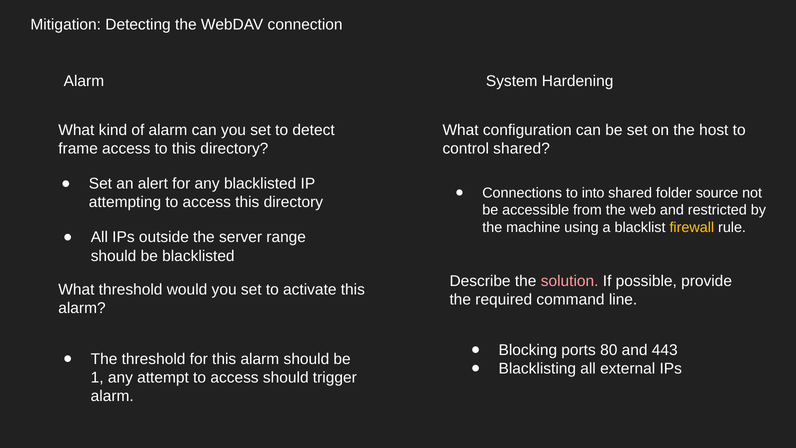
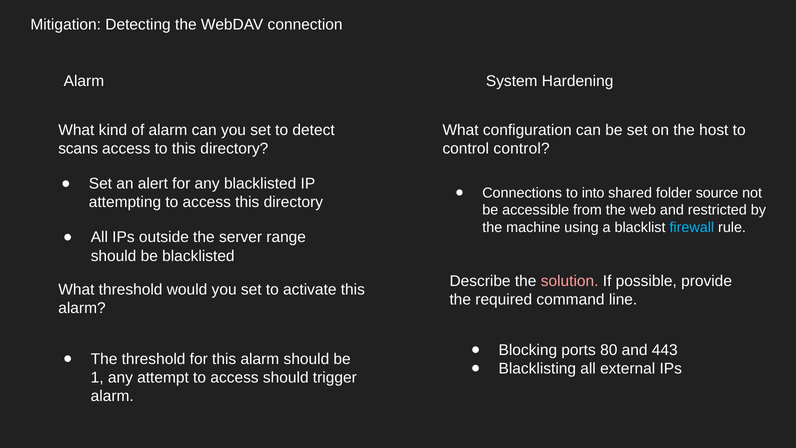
frame: frame -> scans (78, 149)
control shared: shared -> control (522, 149)
firewall colour: yellow -> light blue (692, 227)
